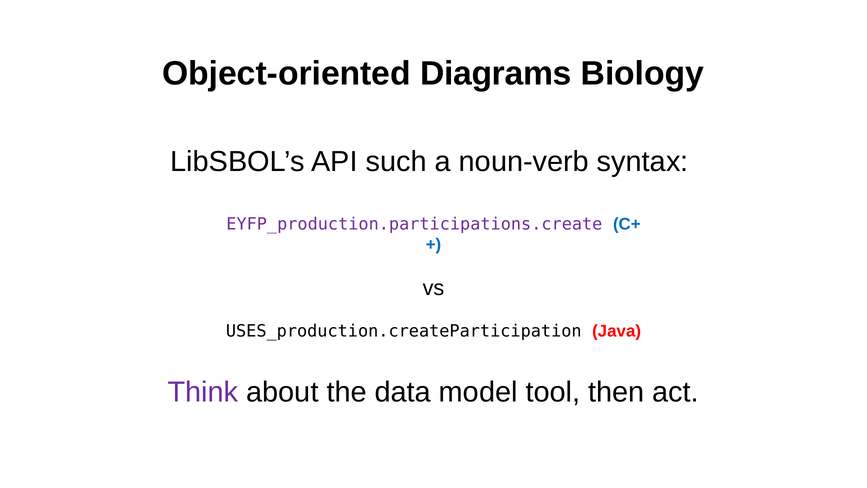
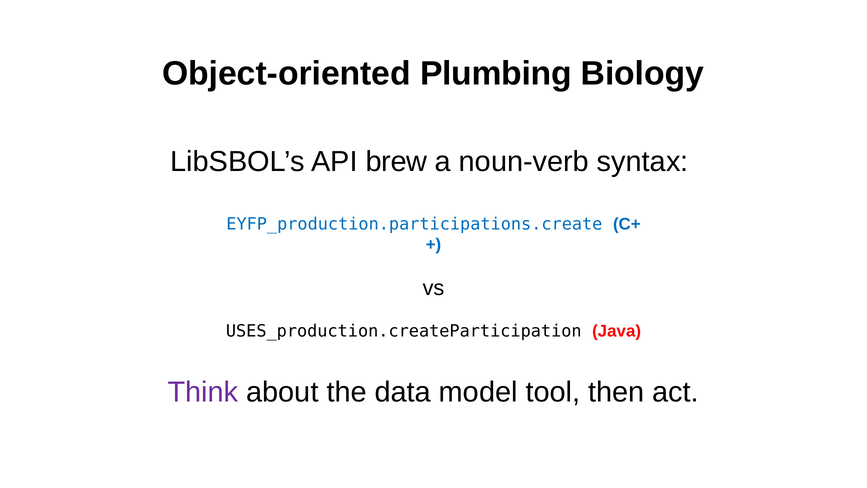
Diagrams: Diagrams -> Plumbing (496, 73)
such: such -> brew (396, 162)
EYFP_production.participations.create colour: purple -> blue (414, 224)
